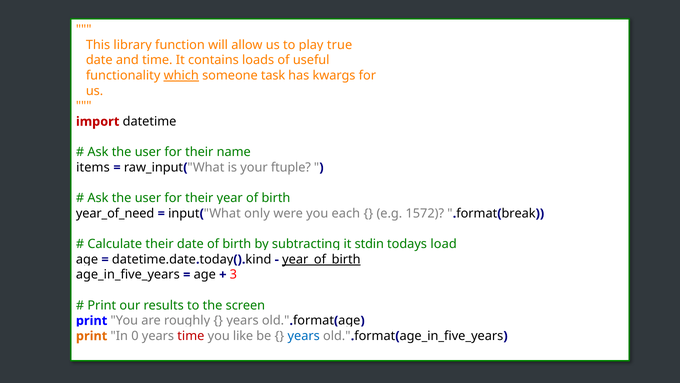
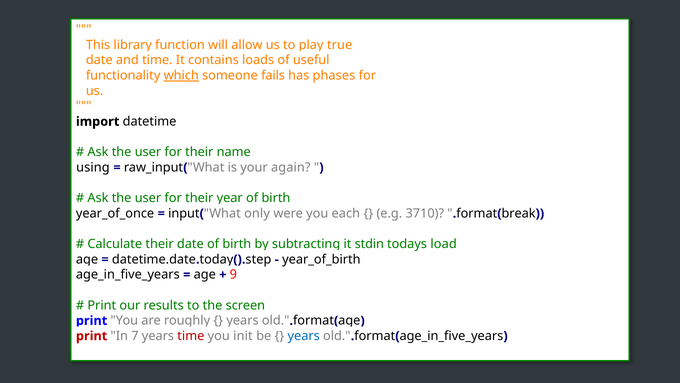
task: task -> fails (273, 75)
kwargs: kwargs -> phases (334, 75)
import colour: red -> black (98, 121)
items: items -> using (93, 167)
ftuple: ftuple -> again (291, 167)
year_of_need: year_of_need -> year_of_once (115, 213)
1572: 1572 -> 3710 (425, 213)
kind: kind -> step (258, 259)
year_of_birth underline: present -> none (321, 259)
3: 3 -> 9 (233, 274)
print colour: orange -> red (92, 336)
0: 0 -> 7 (135, 336)
like: like -> init (243, 336)
